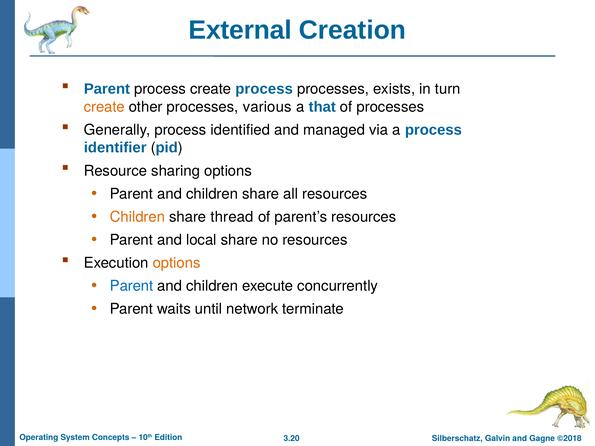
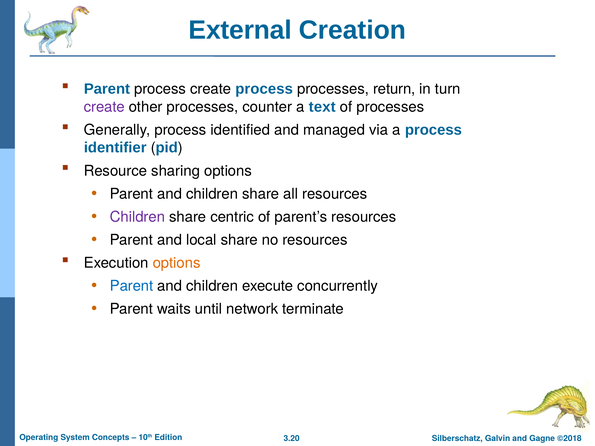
exists: exists -> return (394, 89)
create colour: orange -> purple (104, 107)
various: various -> counter (267, 107)
that: that -> text (322, 107)
Children colour: orange -> purple (137, 217)
thread: thread -> centric (232, 217)
